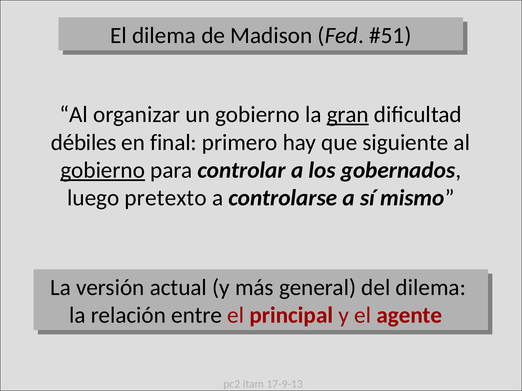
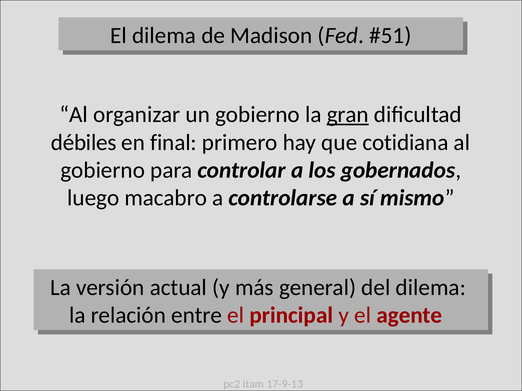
siguiente: siguiente -> cotidiana (405, 143)
gobierno underline: present -> none (103, 170)
pretexto: pretexto -> macabro (166, 198)
